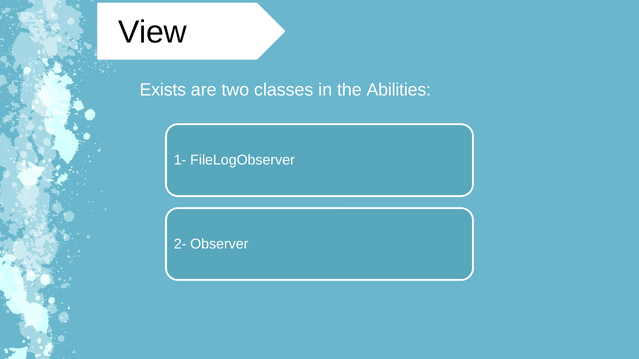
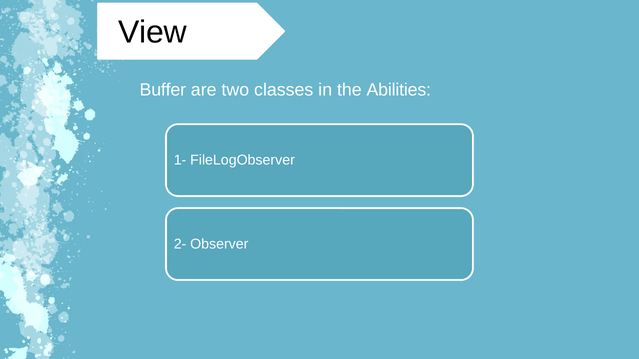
Exists: Exists -> Buffer (163, 90)
